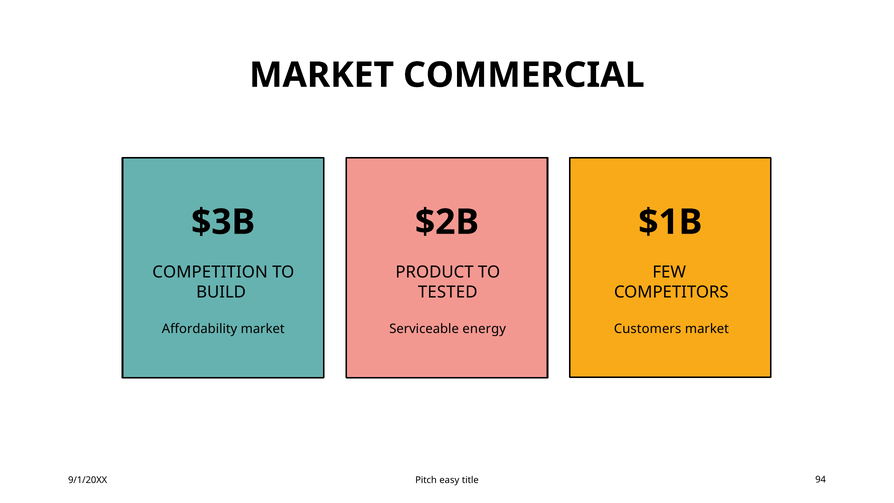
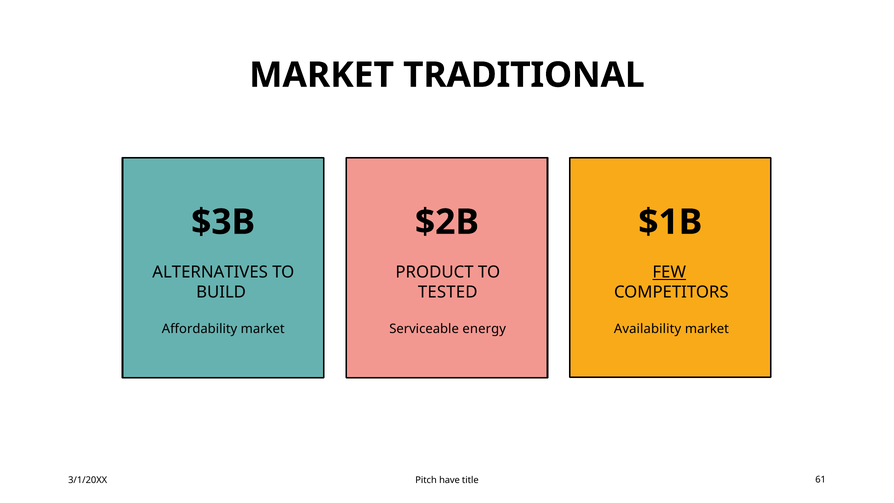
COMMERCIAL: COMMERCIAL -> TRADITIONAL (524, 75)
COMPETITION: COMPETITION -> ALTERNATIVES (210, 272)
FEW underline: none -> present (669, 272)
Customers: Customers -> Availability (648, 329)
9/1/20XX: 9/1/20XX -> 3/1/20XX (88, 480)
easy: easy -> have (449, 480)
94: 94 -> 61 (821, 479)
